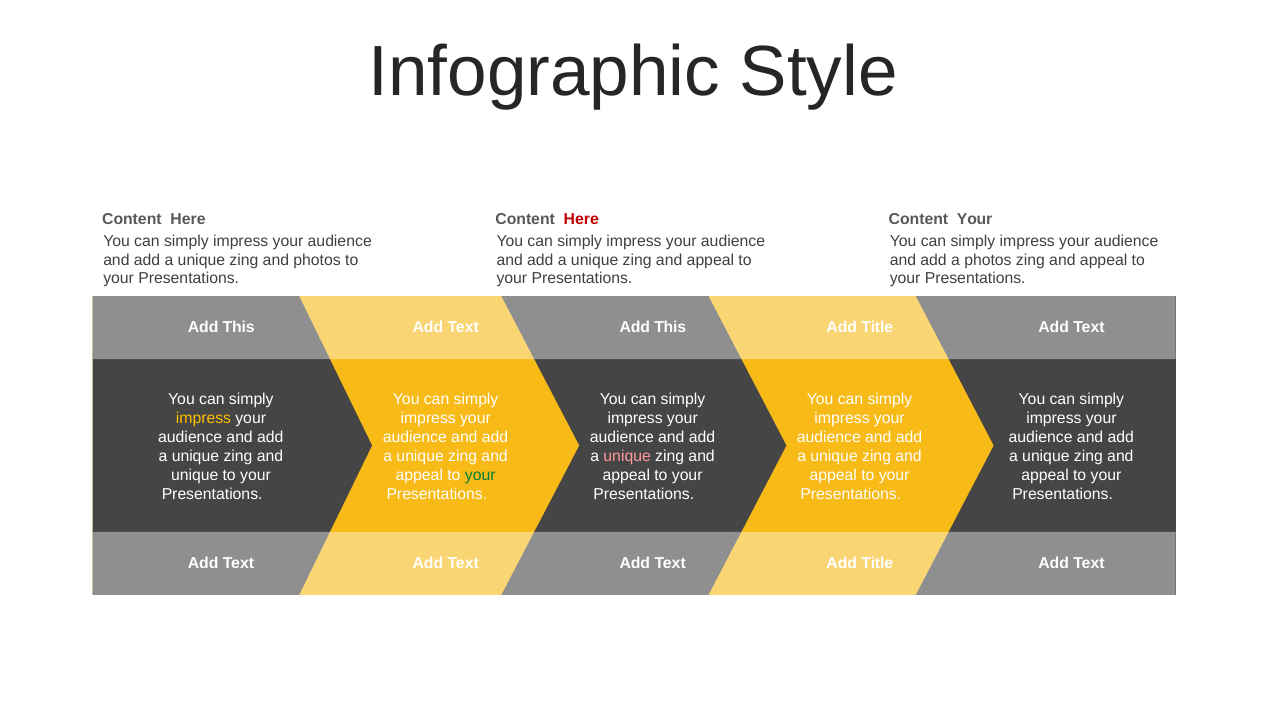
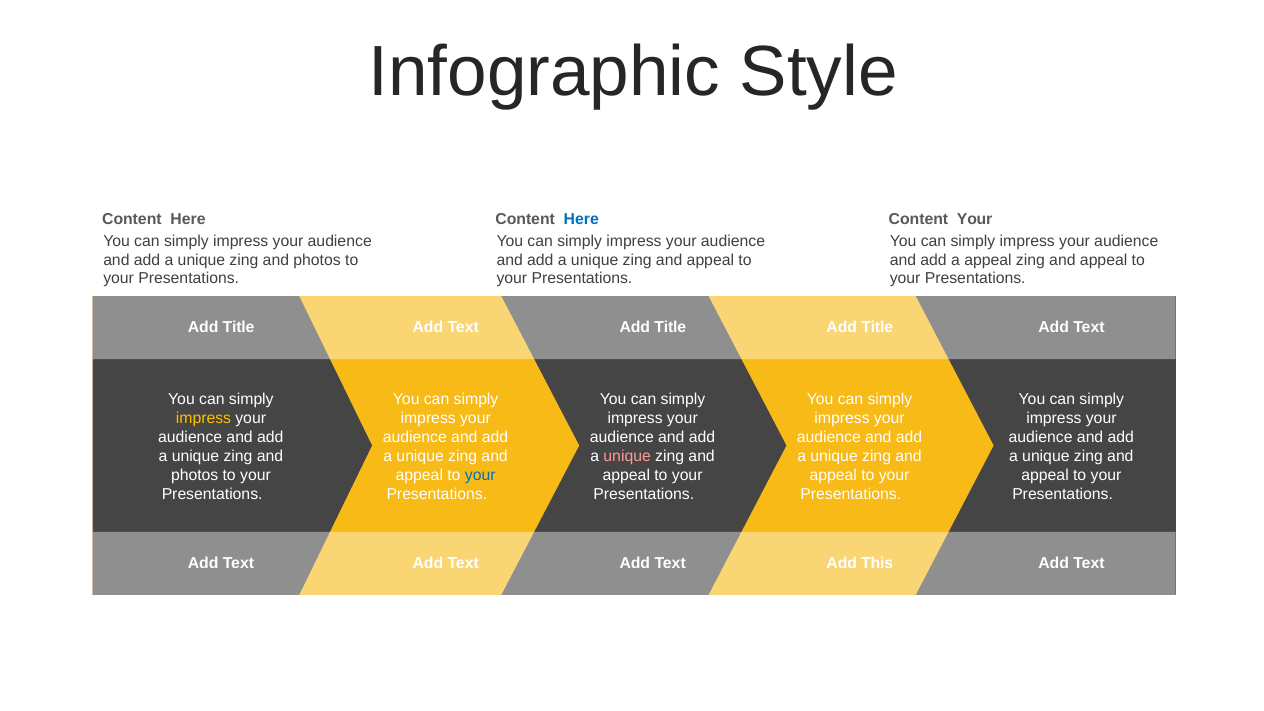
Here colour: red -> blue (581, 219)
a photos: photos -> appeal (988, 260)
This: This -> Title (239, 327)
This: This -> Title (670, 327)
unique: unique -> photos (195, 475)
your colour: green -> blue (480, 475)
Text Add Title: Title -> This (877, 563)
